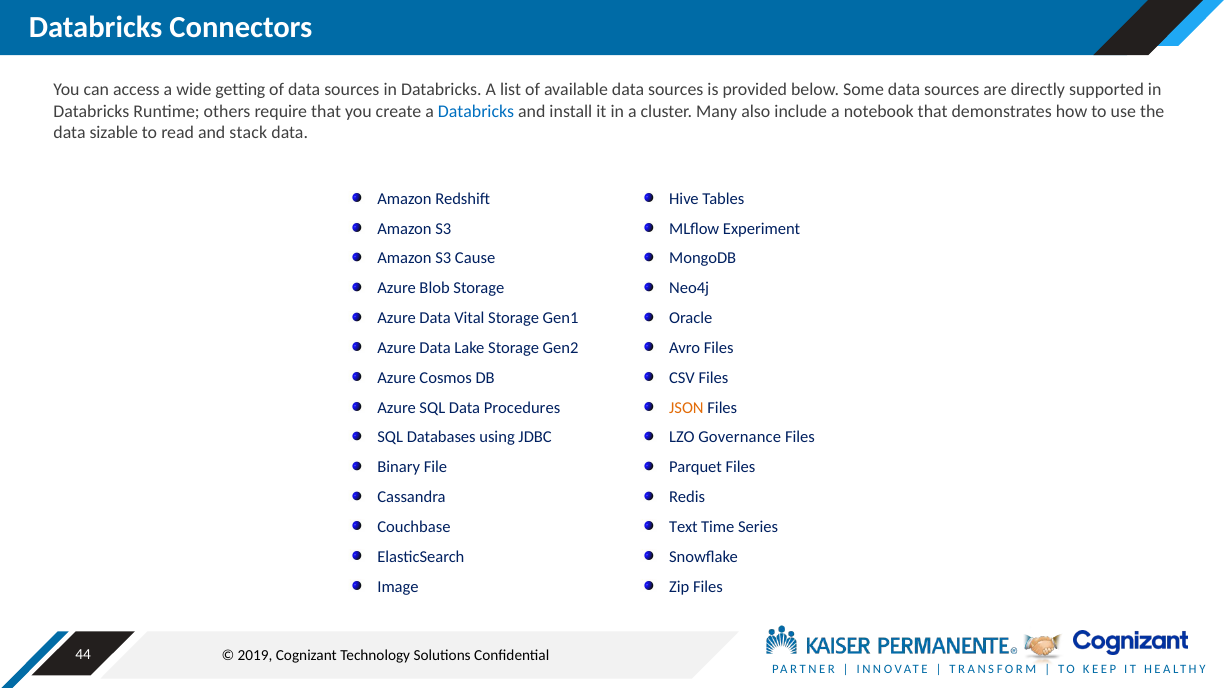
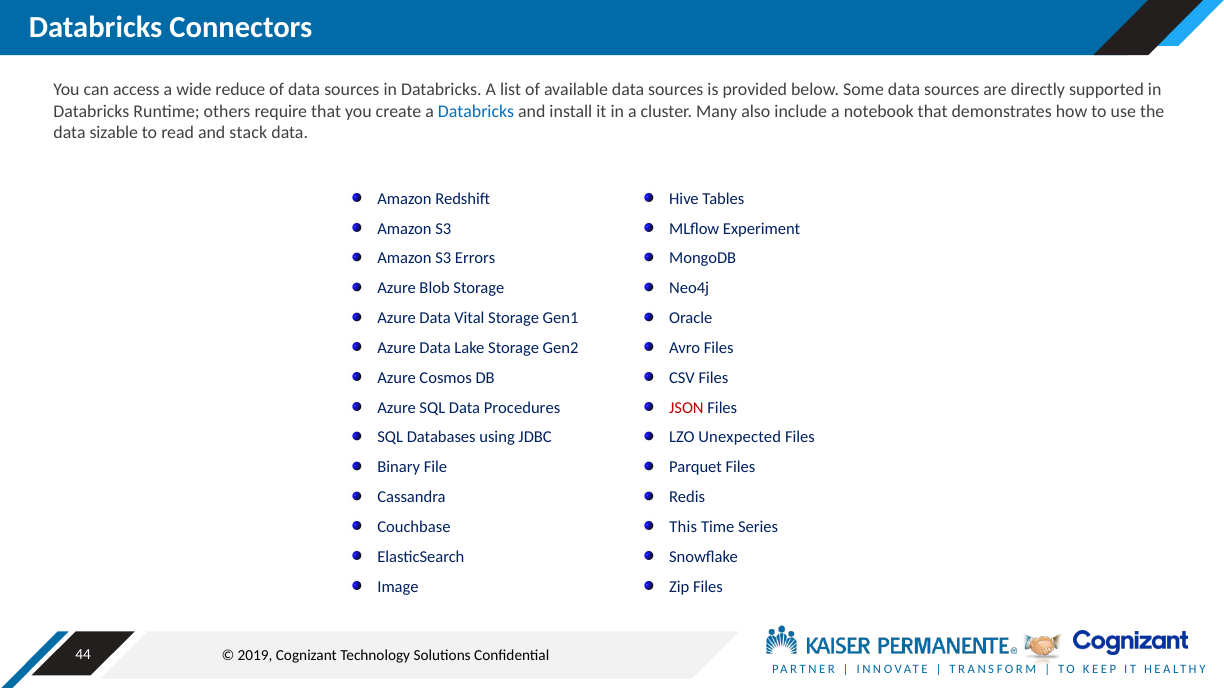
getting: getting -> reduce (240, 90)
Cause: Cause -> Errors (475, 259)
JSON colour: orange -> red (686, 408)
Governance: Governance -> Unexpected (740, 438)
Text: Text -> This (683, 527)
